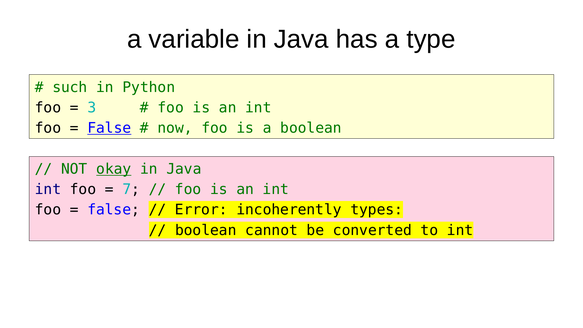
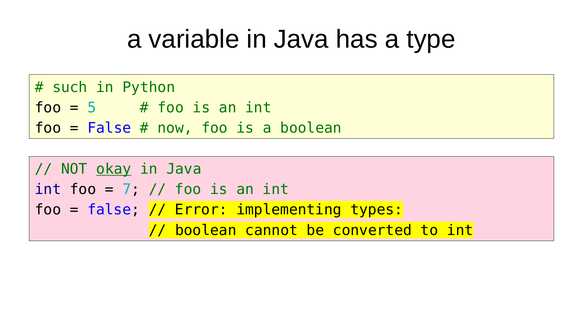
3: 3 -> 5 (92, 108)
False underline: present -> none (109, 128)
incoherently: incoherently -> implementing (289, 210)
